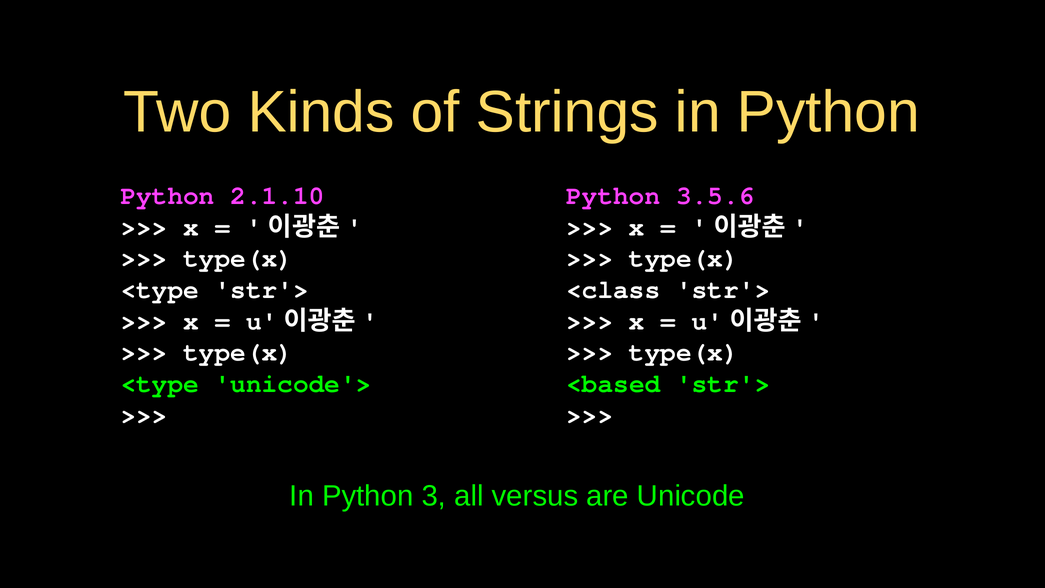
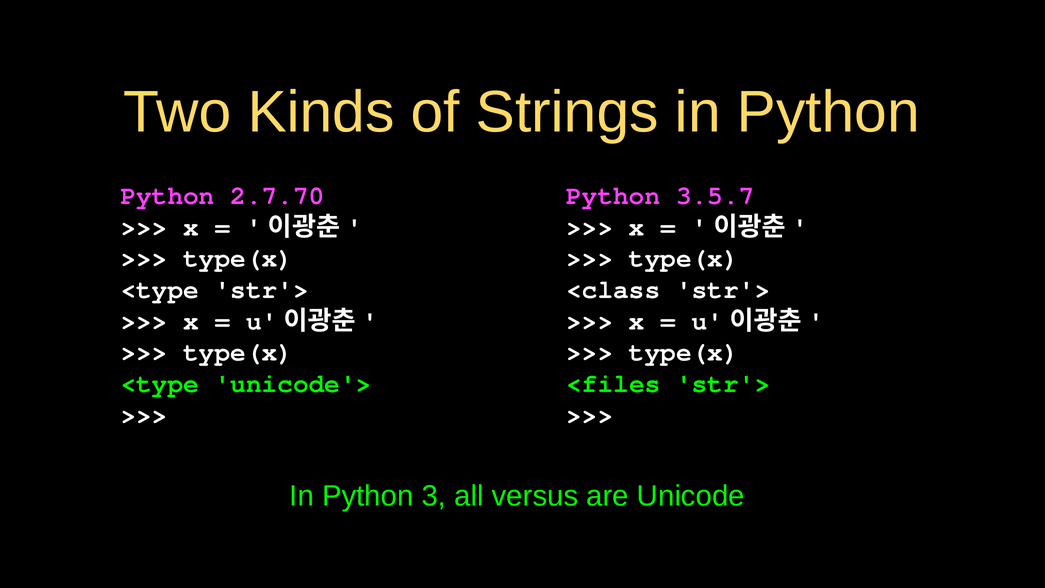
2.1.10: 2.1.10 -> 2.7.70 (277, 195)
3.5.6: 3.5.6 -> 3.5.7 (715, 195)
<based: <based -> <files (613, 384)
